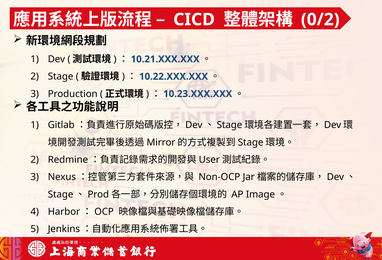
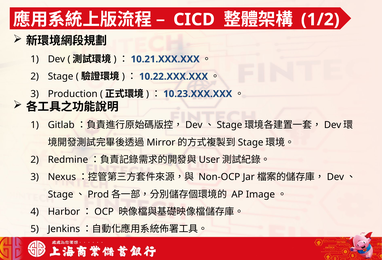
0/2: 0/2 -> 1/2 (320, 20)
